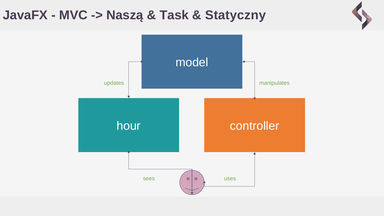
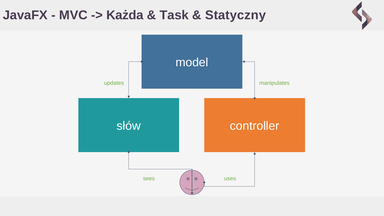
Naszą: Naszą -> Każda (125, 15)
hour: hour -> słów (129, 126)
